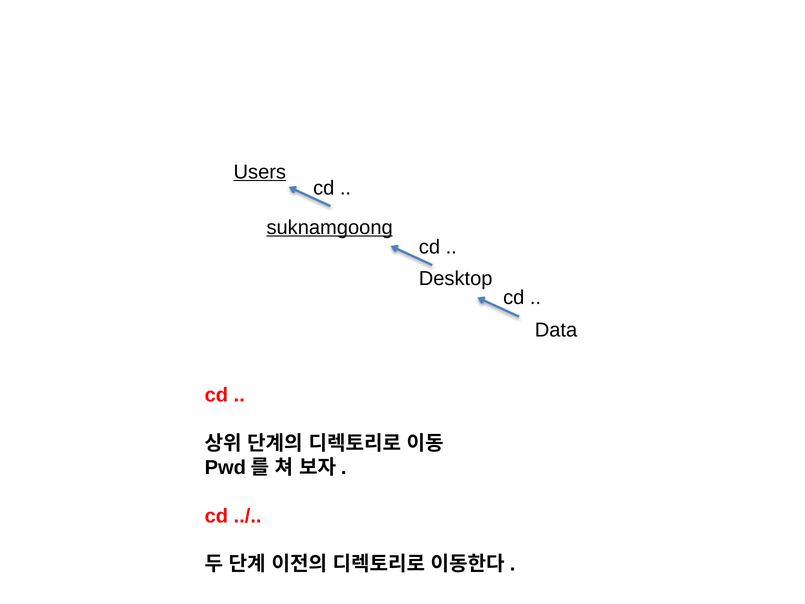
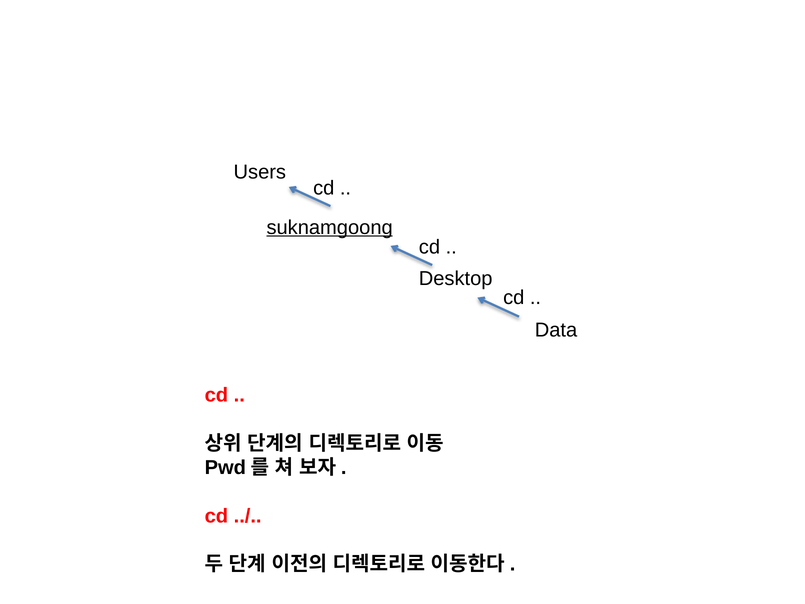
Users underline: present -> none (260, 172)
